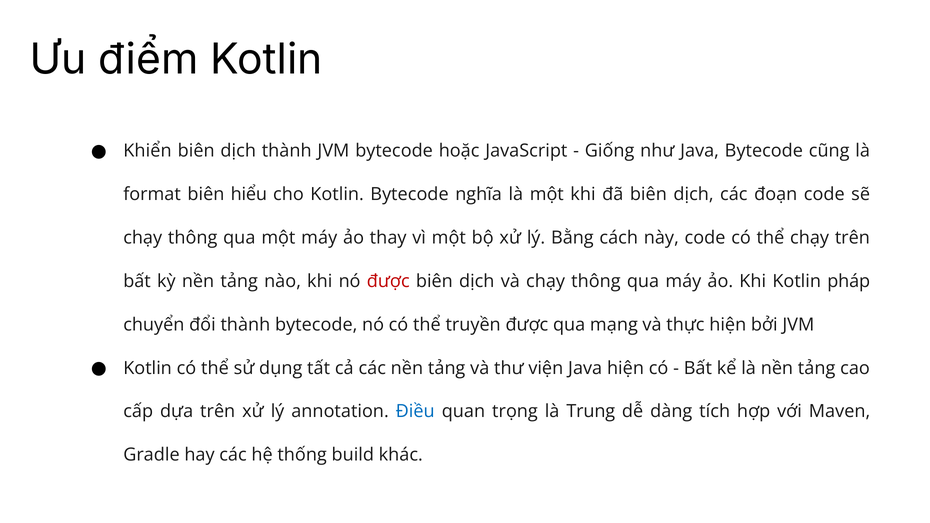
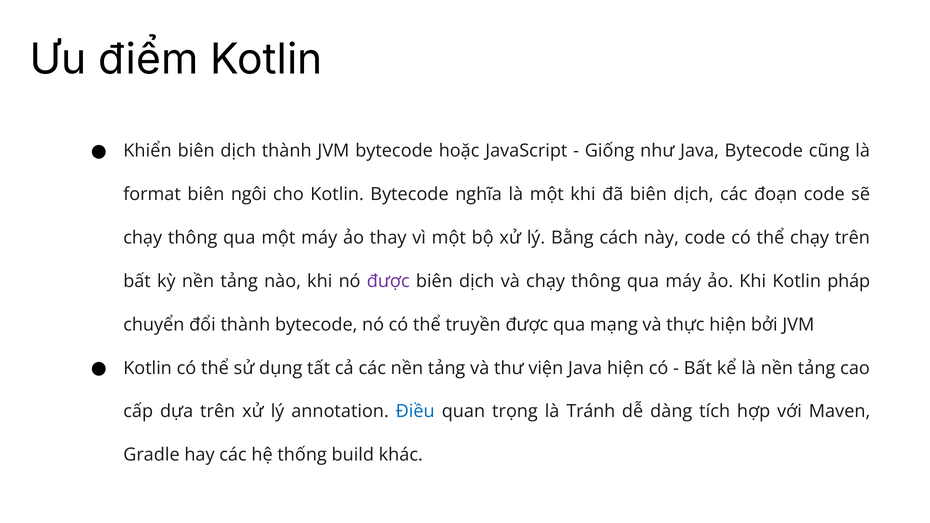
hiểu: hiểu -> ngôi (249, 194)
được colour: red -> purple (388, 281)
Trung: Trung -> Tránh (591, 412)
